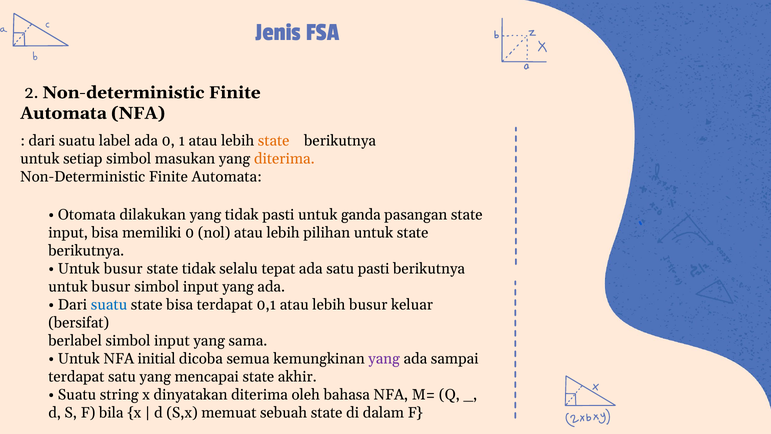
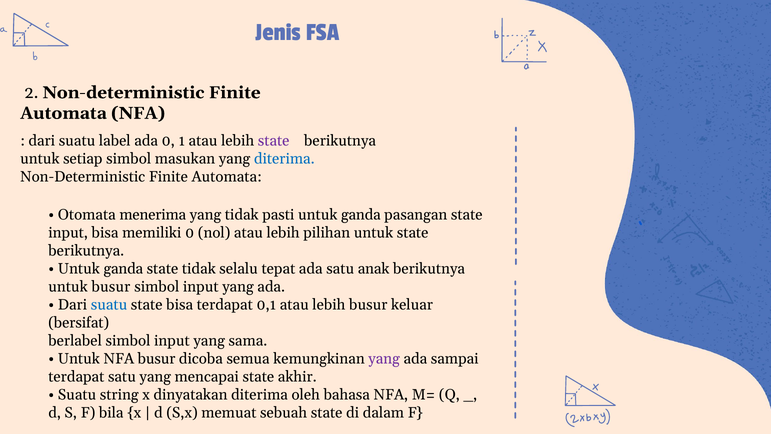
state colour: orange -> purple (274, 141)
diterima colour: orange -> blue (284, 159)
dilakukan: dilakukan -> menerima (153, 214)
busur: busur -> ganda (123, 268)
satu pasti: pasti -> anak (374, 268)
NFA initial: initial -> busur (157, 358)
